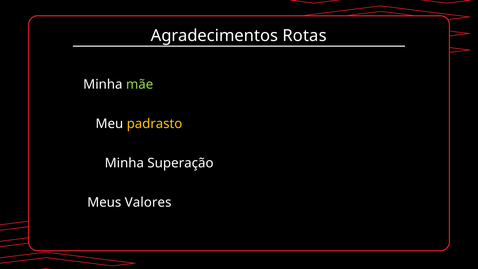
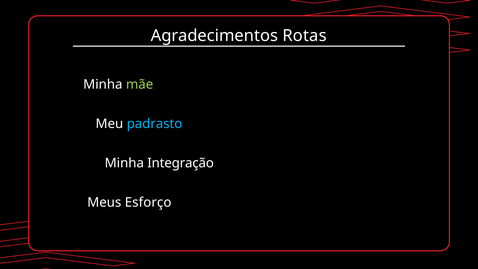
padrasto colour: yellow -> light blue (154, 124)
Superação: Superação -> Integração (181, 163)
Valores: Valores -> Esforço (148, 202)
